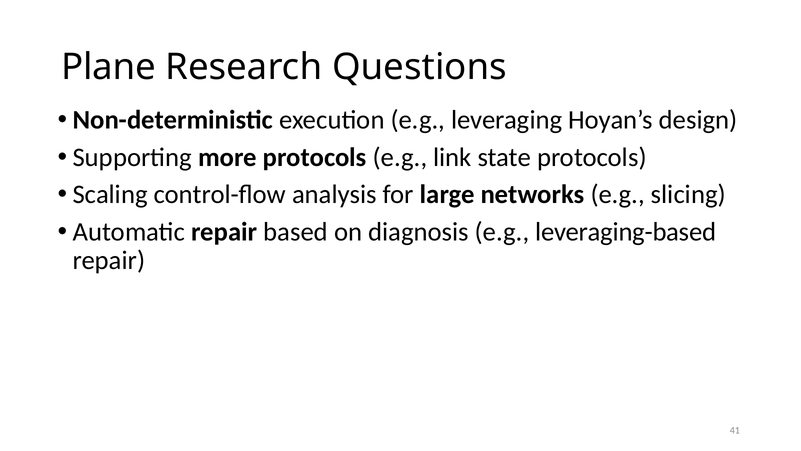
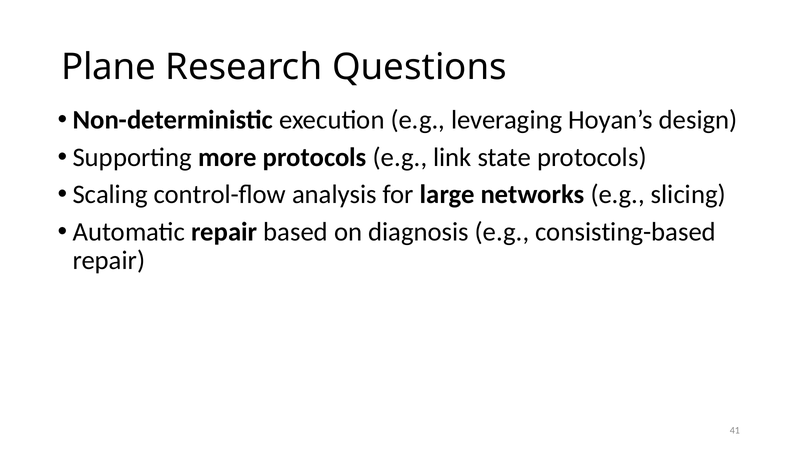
leveraging-based: leveraging-based -> consisting-based (626, 232)
